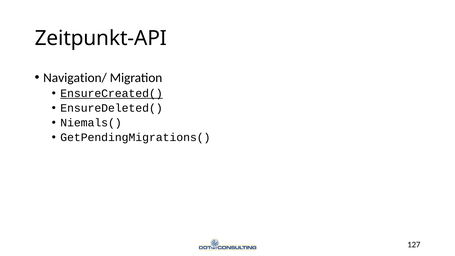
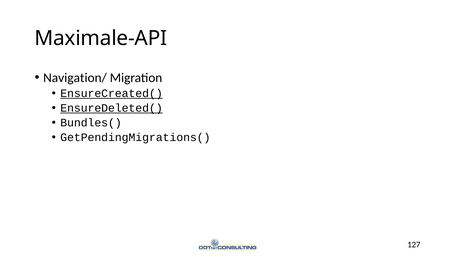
Zeitpunkt-API: Zeitpunkt-API -> Maximale-API (101, 38)
EnsureDeleted( underline: none -> present (111, 108)
Niemals(: Niemals( -> Bundles( (91, 123)
